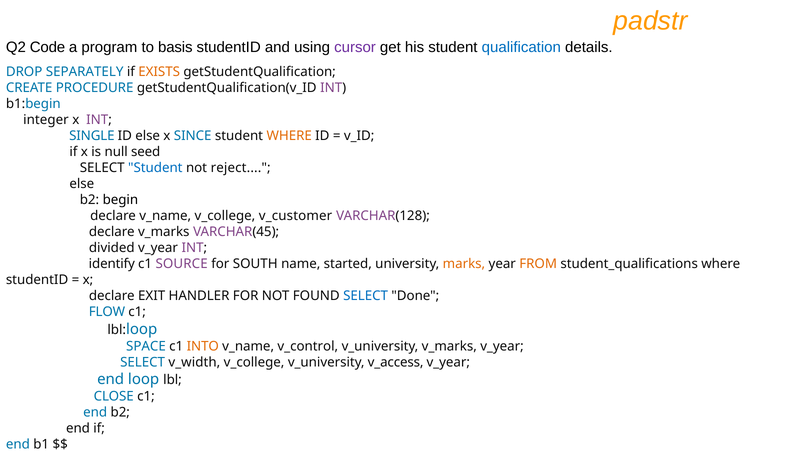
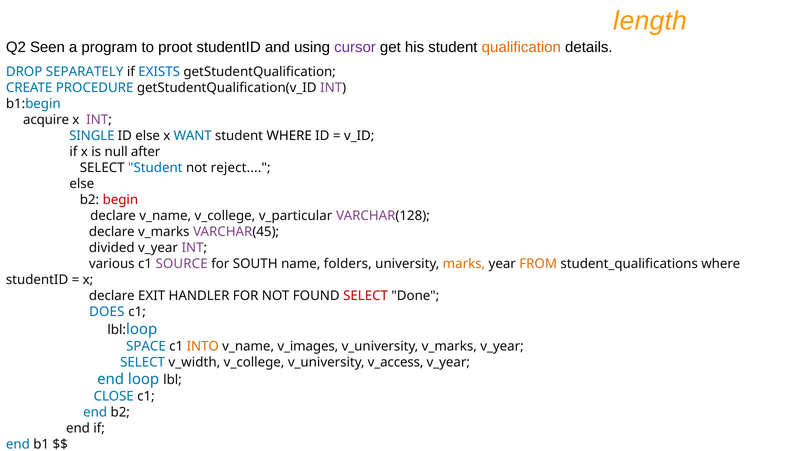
padstr: padstr -> length (650, 21)
Code: Code -> Seen (47, 47)
basis: basis -> proot (175, 47)
qualification colour: blue -> orange (521, 47)
EXISTS colour: orange -> blue (159, 72)
integer: integer -> acquire (46, 120)
SINCE: SINCE -> WANT (193, 136)
WHERE colour: orange -> black (289, 136)
seed: seed -> after (146, 152)
begin colour: black -> red (120, 200)
v_customer: v_customer -> v_particular (296, 216)
identify: identify -> various (112, 264)
started: started -> folders (348, 264)
SELECT colour: blue -> red (366, 296)
FLOW: FLOW -> DOES (107, 312)
v_control: v_control -> v_images (308, 346)
